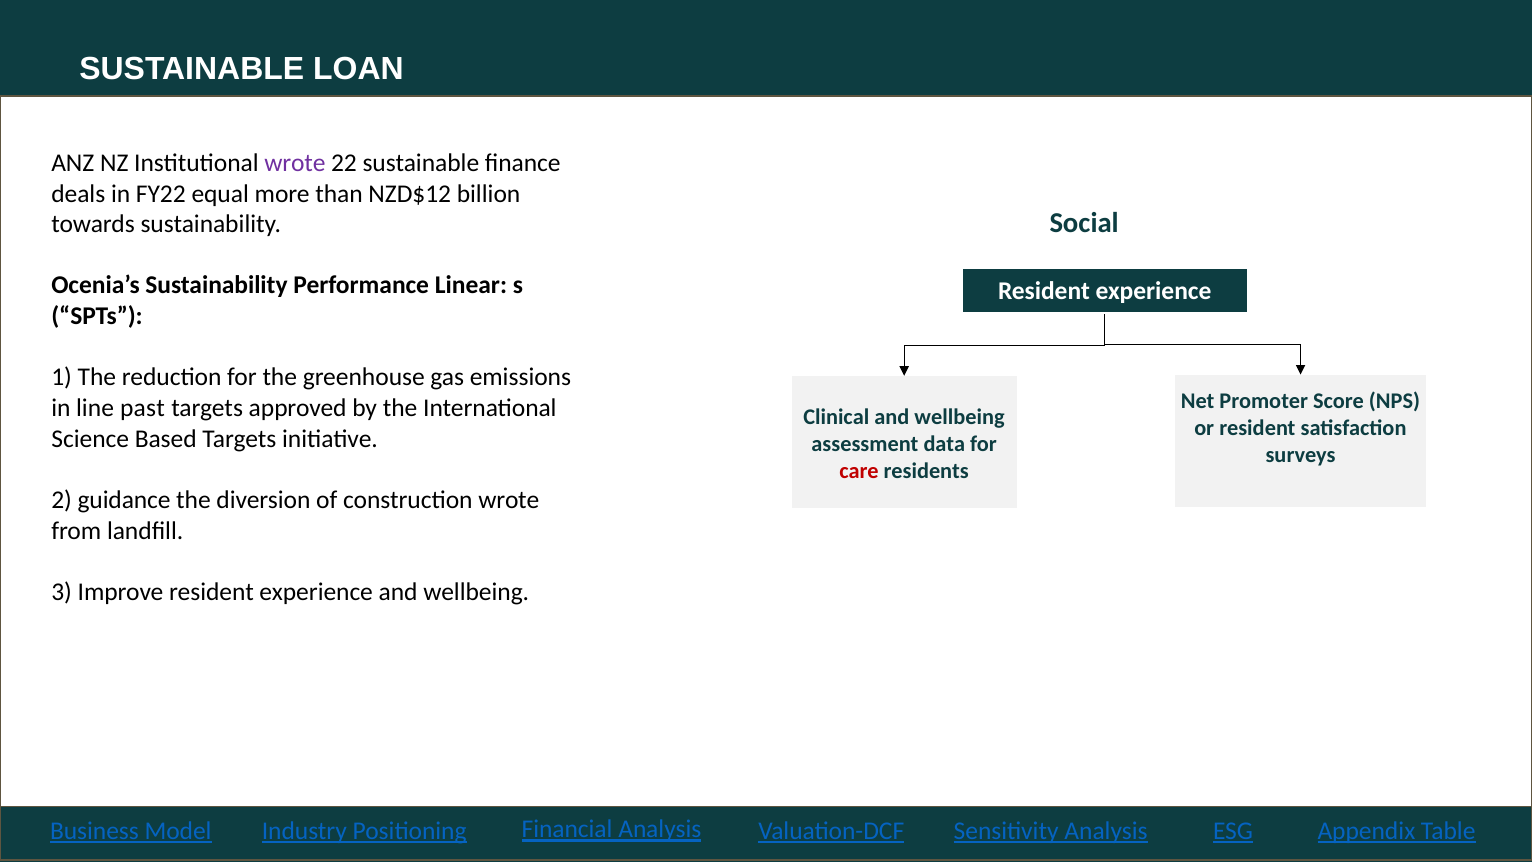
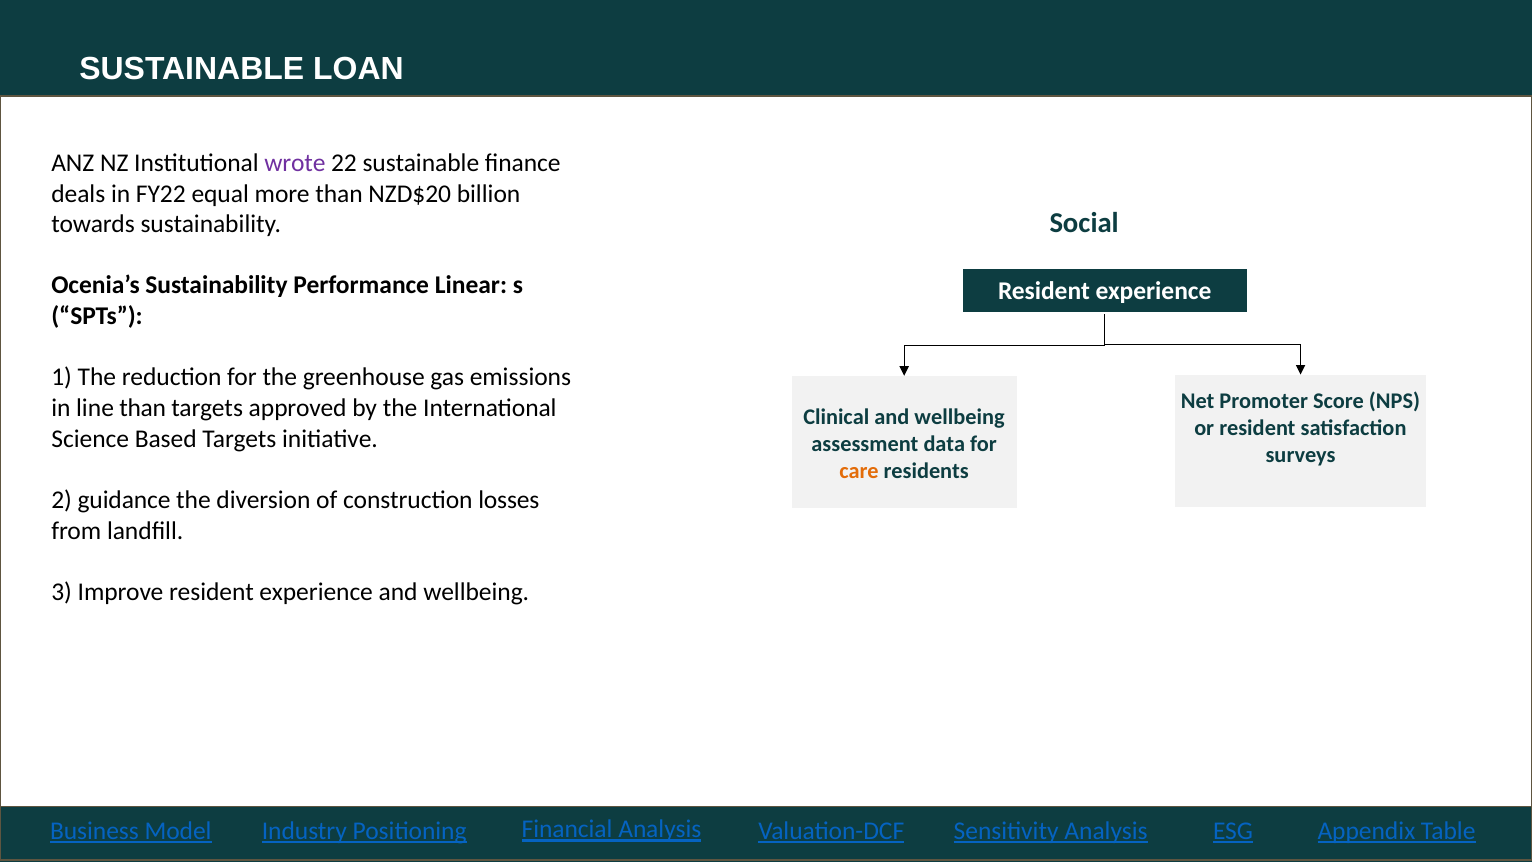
NZD$12: NZD$12 -> NZD$20 (410, 194)
line past: past -> than (143, 408)
care colour: red -> orange (859, 471)
construction wrote: wrote -> losses (509, 500)
